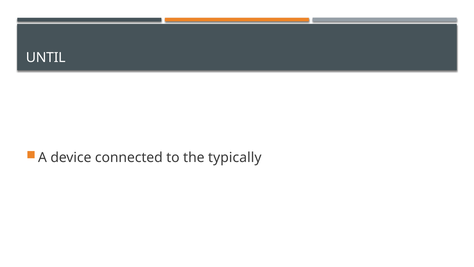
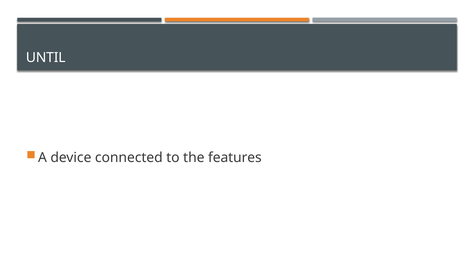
typically: typically -> features (235, 157)
